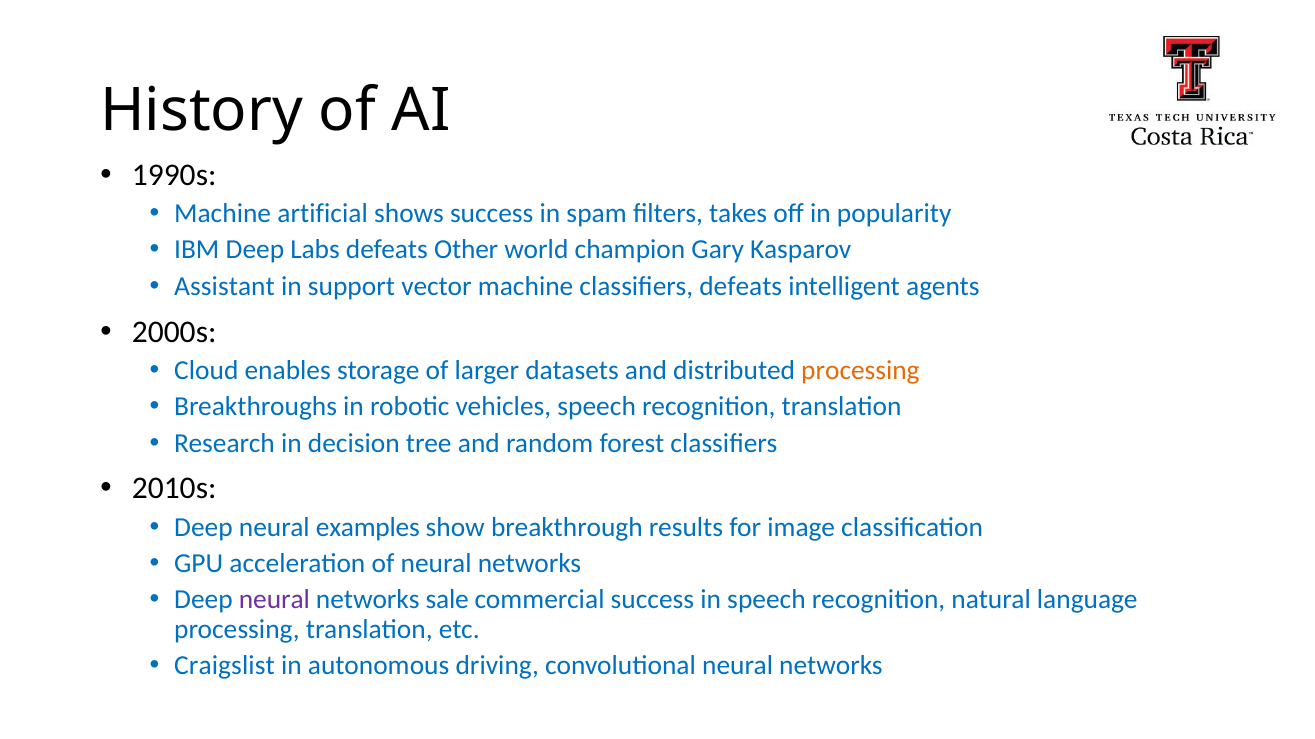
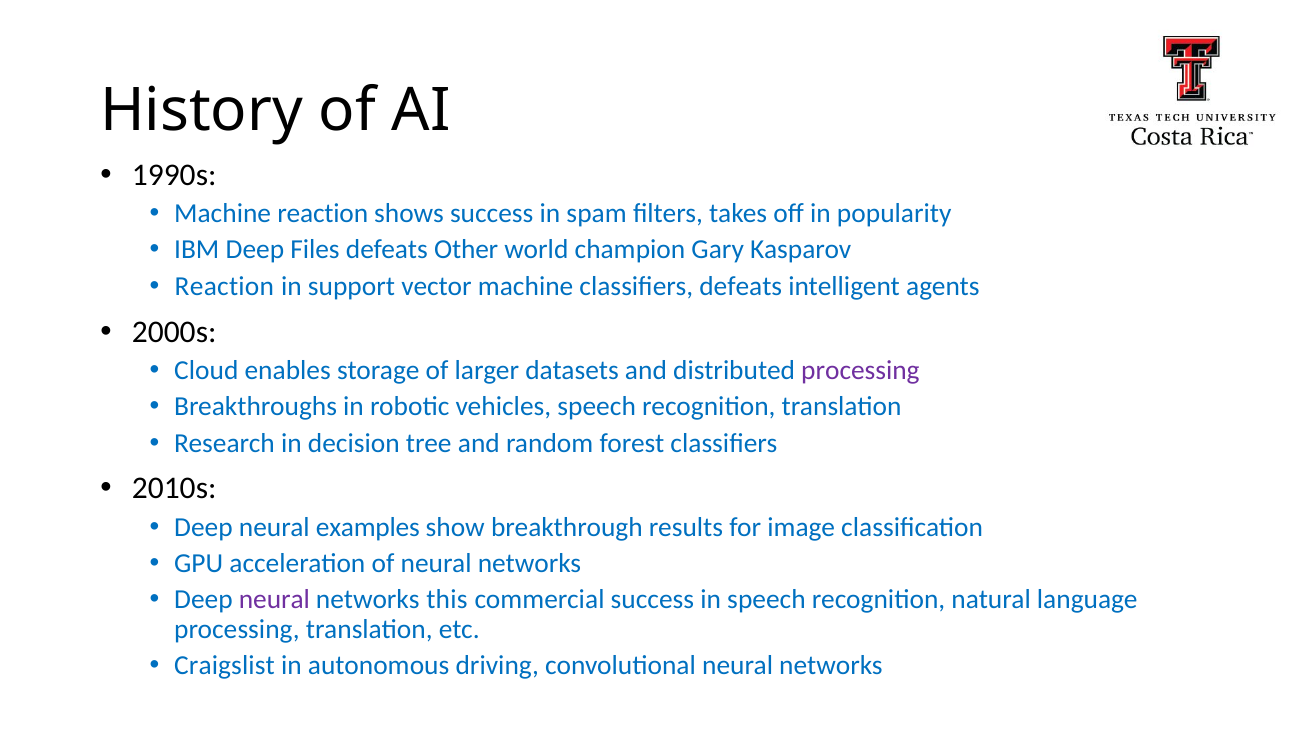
Machine artificial: artificial -> reaction (323, 214)
Labs: Labs -> Files (315, 250)
Assistant: Assistant -> Reaction (224, 287)
processing colour: orange -> purple (860, 371)
sale: sale -> this (447, 600)
